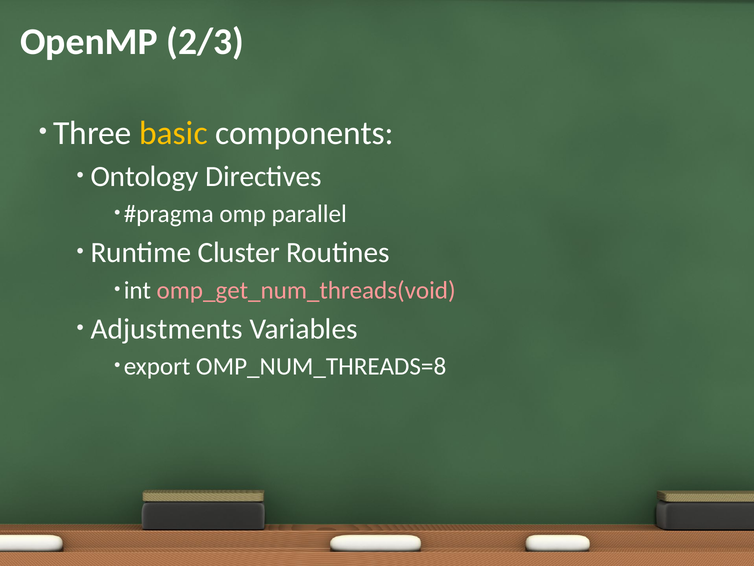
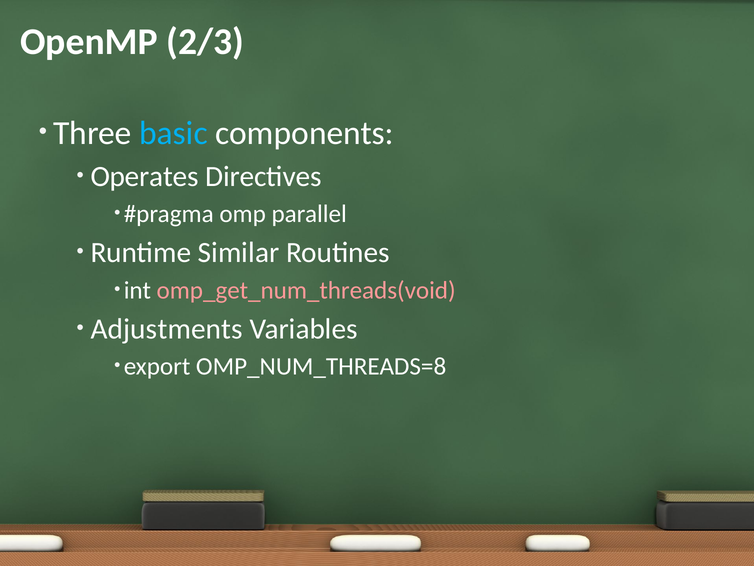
basic colour: yellow -> light blue (174, 133)
Ontology: Ontology -> Operates (145, 176)
Cluster: Cluster -> Similar (239, 253)
